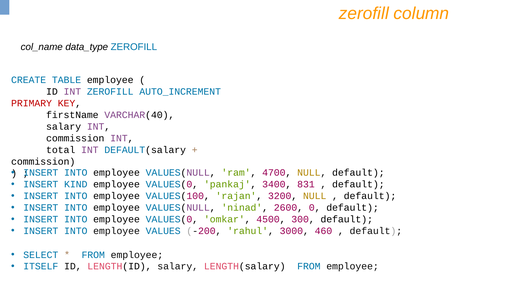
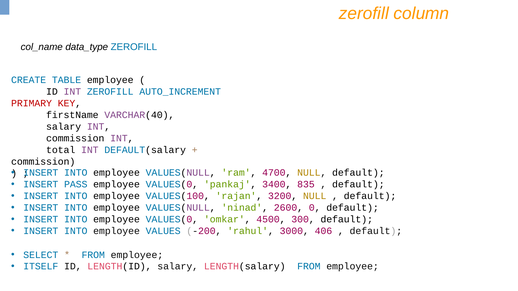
KIND: KIND -> PASS (76, 185)
831: 831 -> 835 (306, 185)
460: 460 -> 406 (323, 231)
